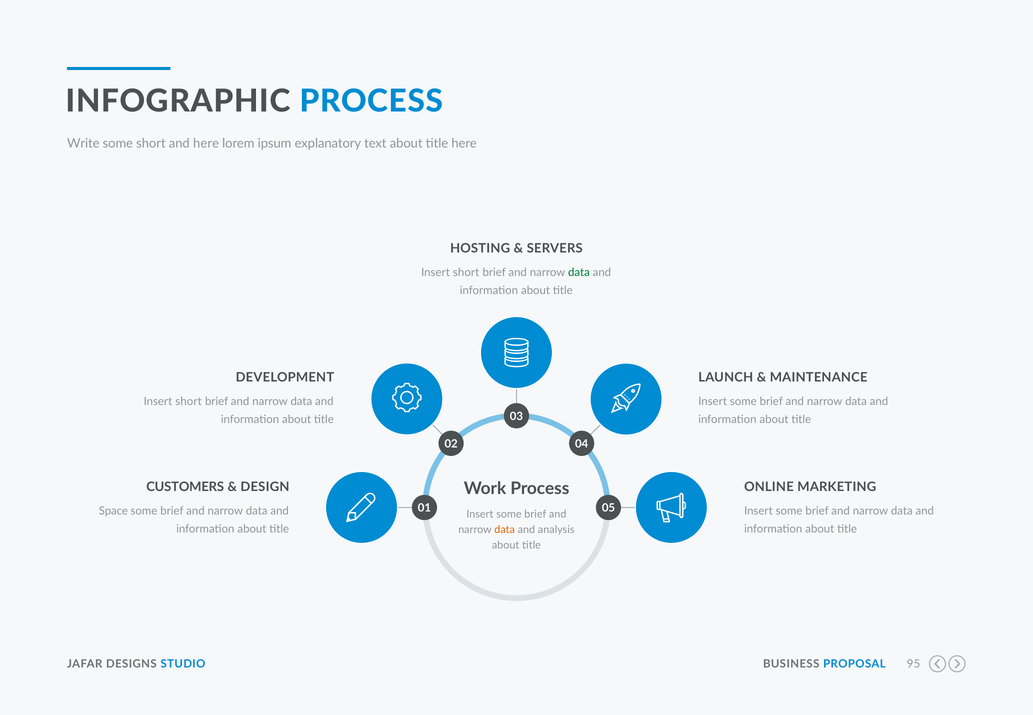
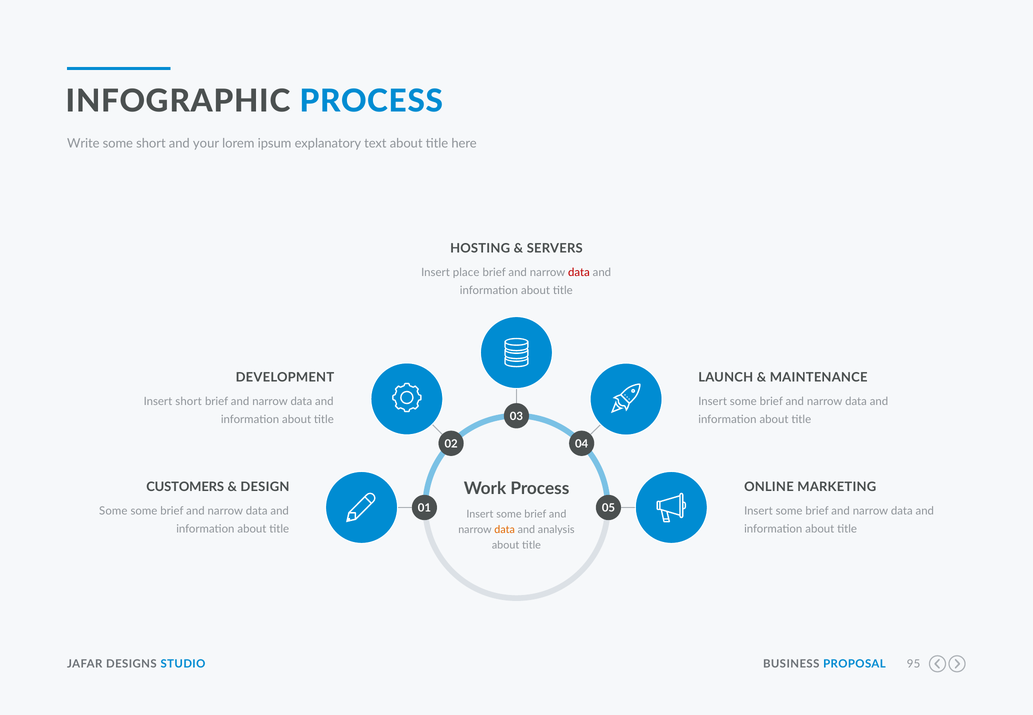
and here: here -> your (206, 144)
short: short -> place (466, 273)
data colour: green -> red (579, 273)
Space: Space -> Some (113, 511)
